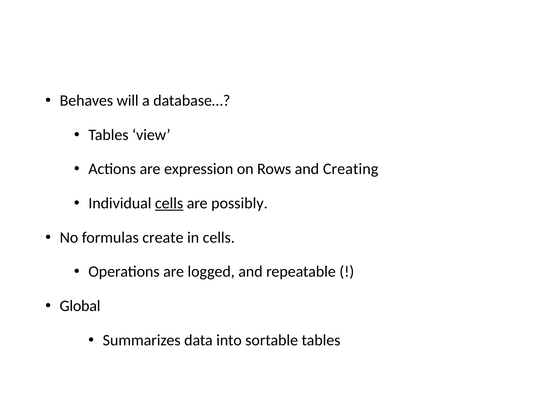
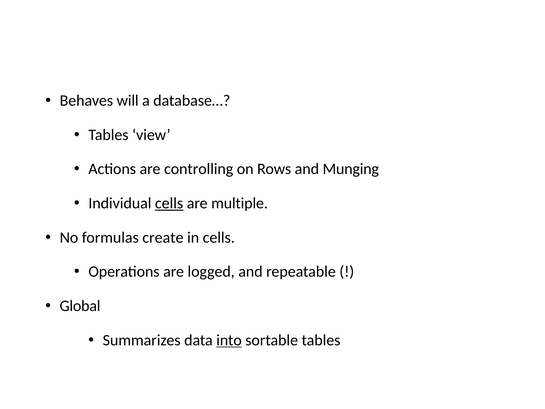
expression: expression -> controlling (199, 169)
Creating: Creating -> Munging (351, 169)
possibly: possibly -> multiple (240, 203)
into underline: none -> present (229, 340)
